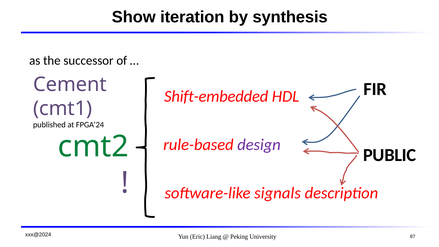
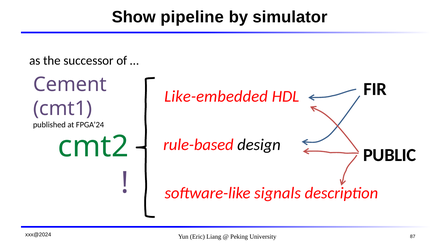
iteration: iteration -> pipeline (192, 17)
synthesis: synthesis -> simulator (290, 17)
Shift-embedded: Shift-embedded -> Like-embedded (216, 96)
design colour: purple -> black (259, 145)
